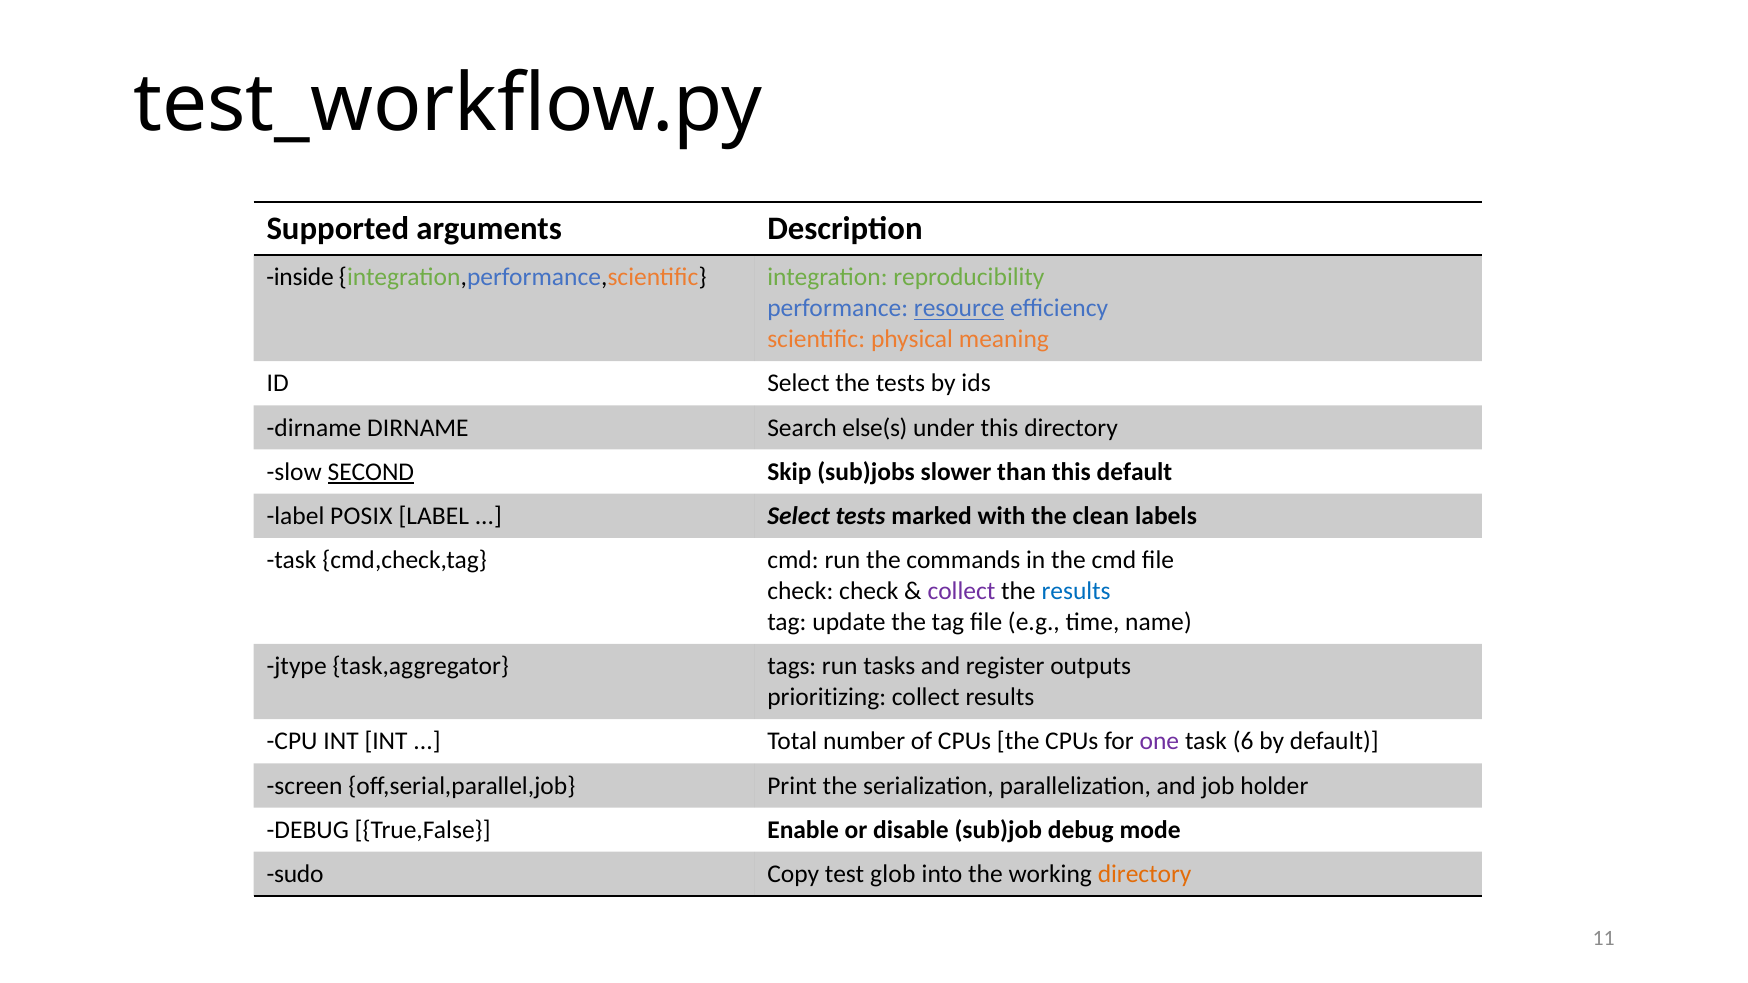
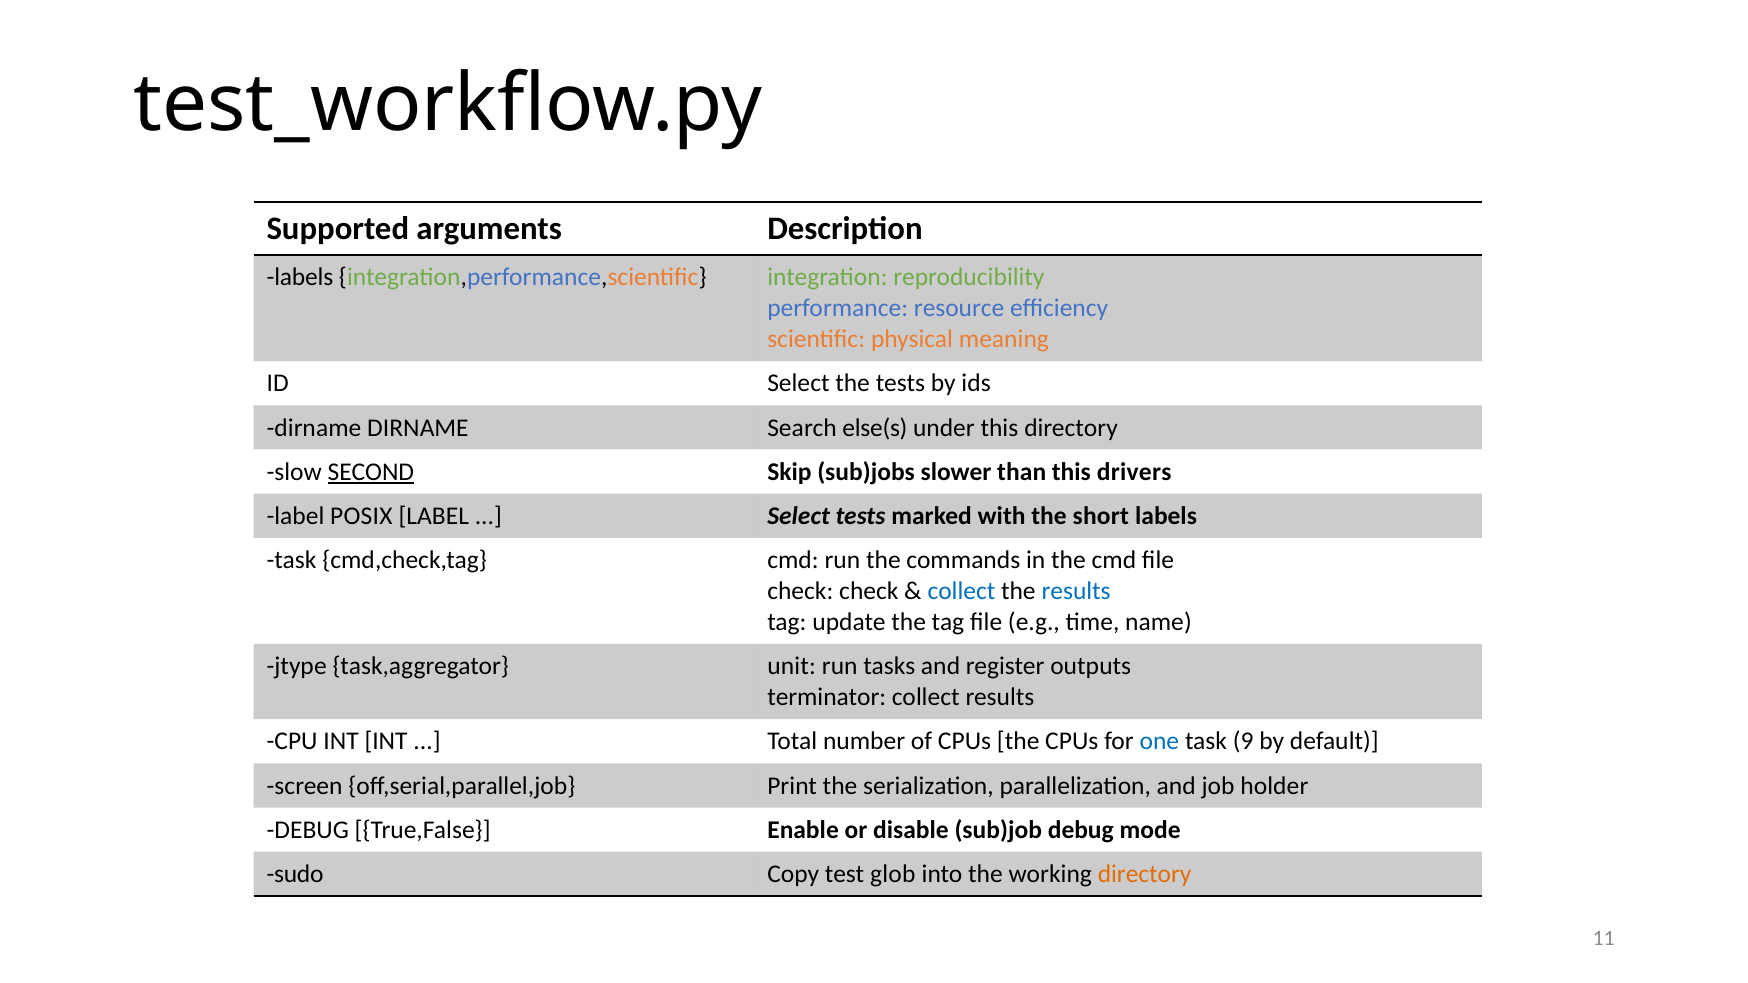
inside: inside -> labels (300, 277)
resource underline: present -> none (959, 308)
this default: default -> drivers (1134, 472)
clean: clean -> short (1101, 516)
collect colour: purple -> blue (961, 591)
tags: tags -> unit (792, 667)
prioritizing: prioritizing -> terminator (827, 698)
one colour: purple -> blue (1159, 742)
6: 6 -> 9 (1243, 742)
